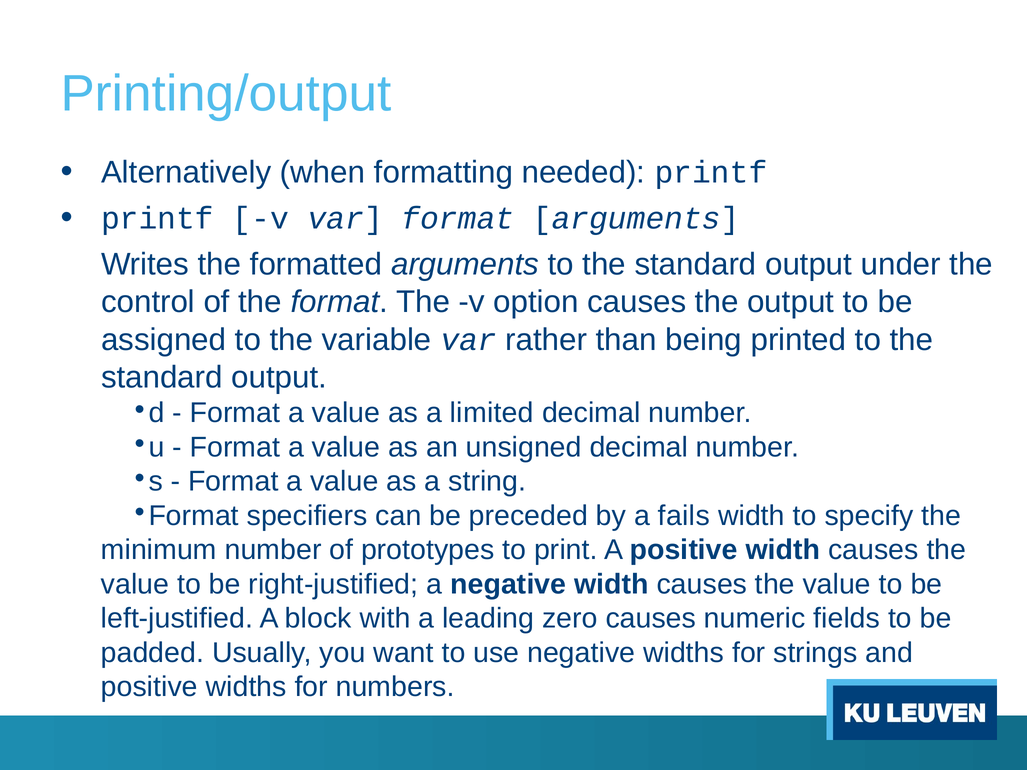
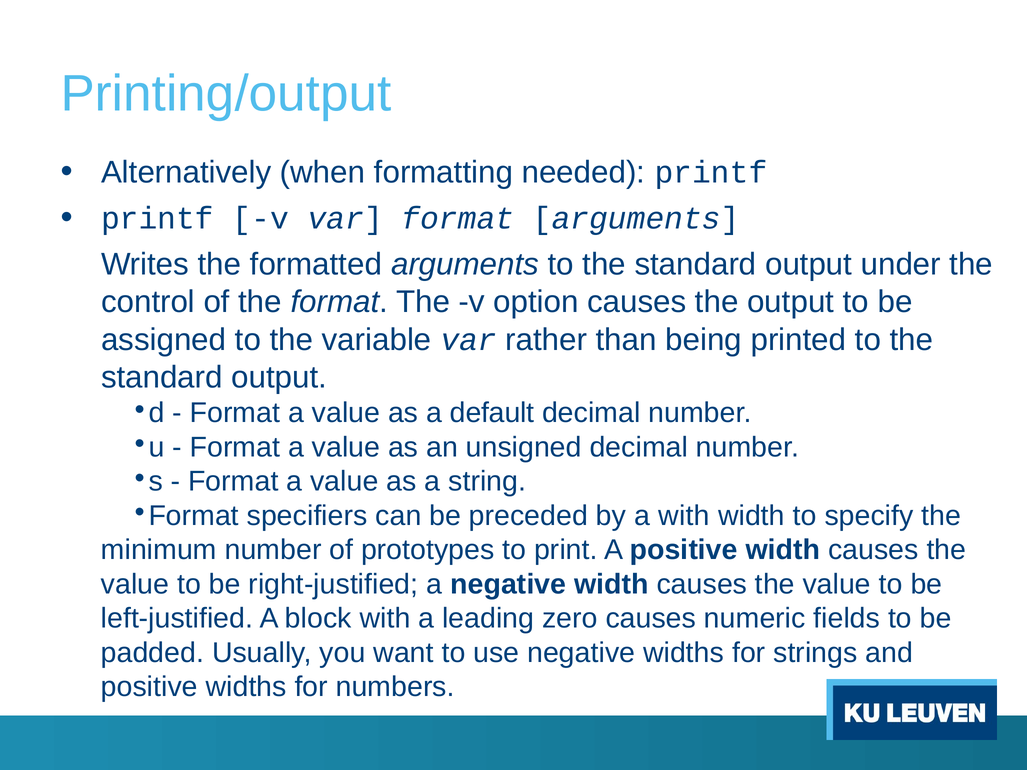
limited: limited -> default (492, 413)
a fails: fails -> with (684, 516)
